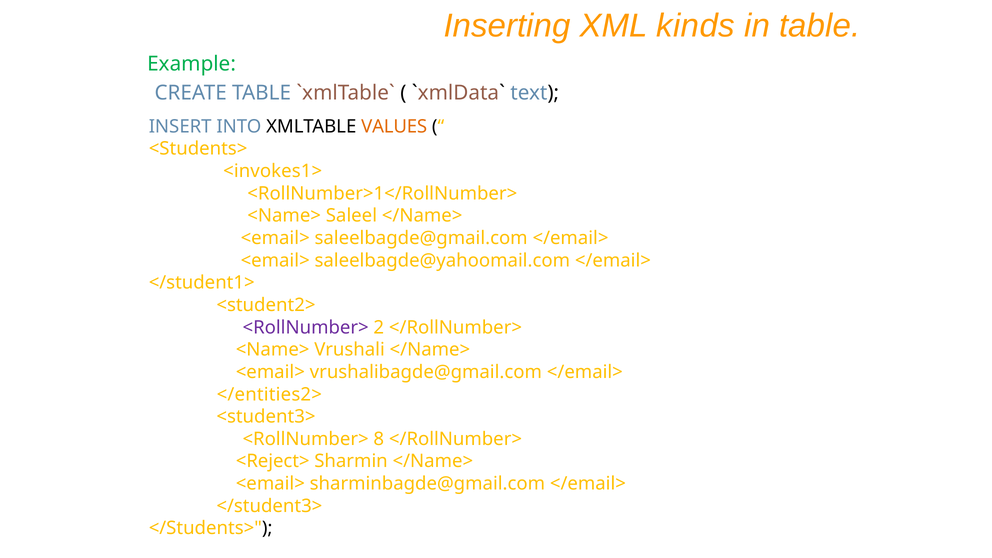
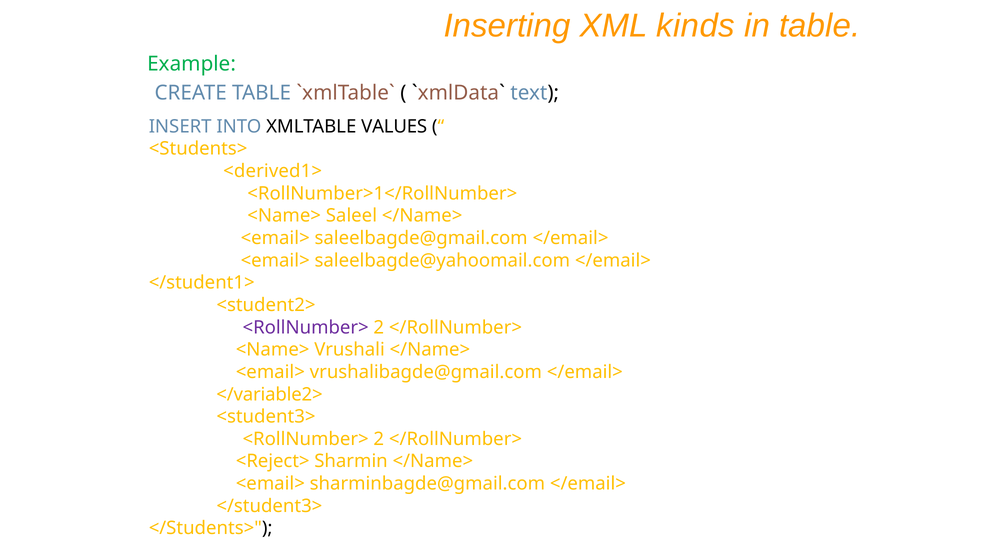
VALUES colour: orange -> black (394, 127)
<invokes1>: <invokes1> -> <derived1> (273, 171)
</entities2>: </entities2> -> </variable2> (269, 394)
8: 8 -> 2 (379, 439)
